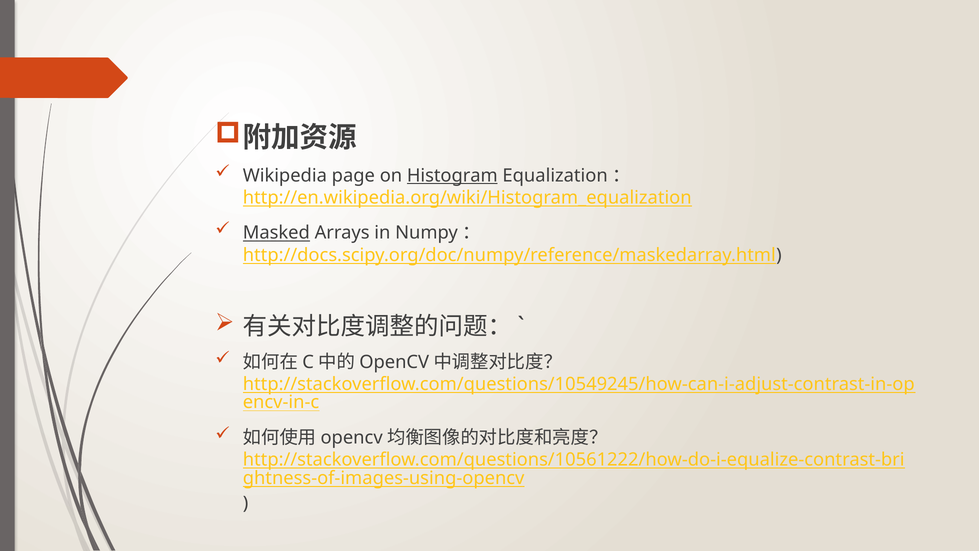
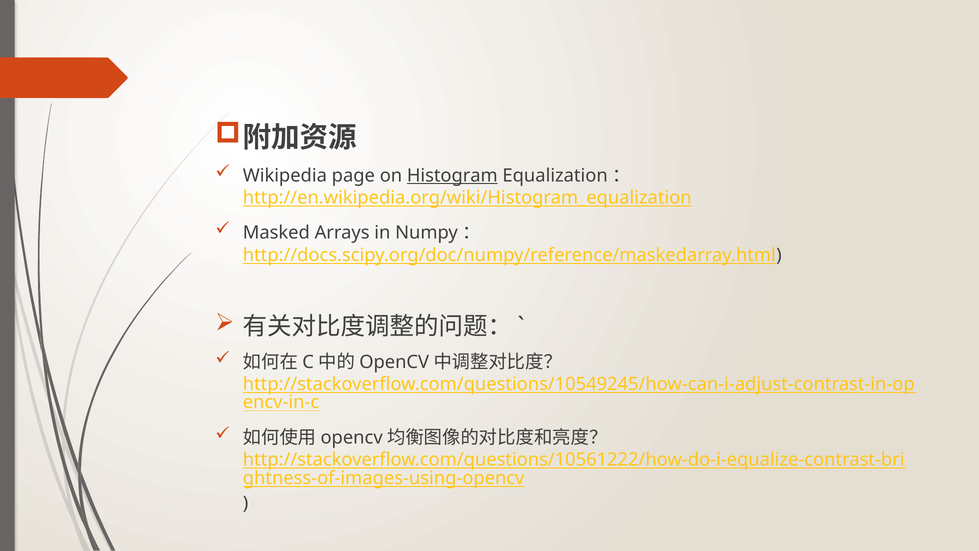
Masked underline: present -> none (276, 233)
